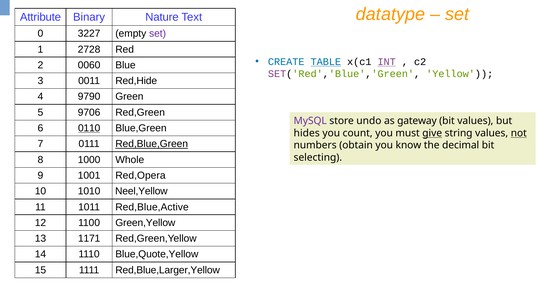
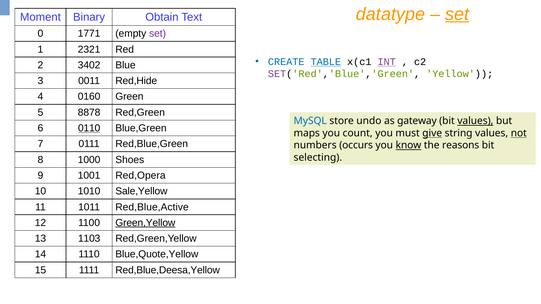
set underline: none -> present (457, 14)
Attribute: Attribute -> Moment (40, 17)
Nature: Nature -> Obtain (162, 17)
3227: 3227 -> 1771 (89, 34)
2728: 2728 -> 2321 (89, 49)
0060: 0060 -> 3402 (89, 65)
9790: 9790 -> 0160 (89, 97)
9706: 9706 -> 8878 (89, 113)
MySQL colour: purple -> blue (310, 121)
values underline: none -> present (475, 121)
hides: hides -> maps (307, 133)
Red,Blue,Green underline: present -> none (152, 144)
obtain: obtain -> occurs (356, 145)
know underline: none -> present (408, 145)
decimal: decimal -> reasons (461, 145)
Whole: Whole -> Shoes (130, 160)
Neel,Yellow: Neel,Yellow -> Sale,Yellow (141, 191)
Green,Yellow underline: none -> present (145, 223)
1171: 1171 -> 1103 (89, 239)
Red,Blue,Larger,Yellow: Red,Blue,Larger,Yellow -> Red,Blue,Deesa,Yellow (168, 270)
